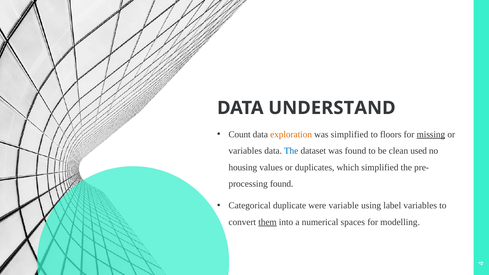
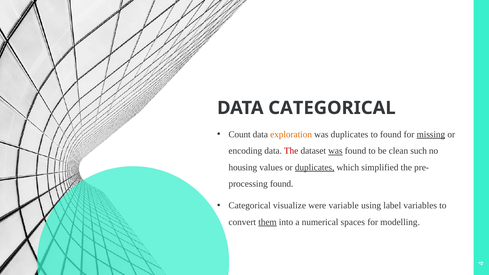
DATA UNDERSTAND: UNDERSTAND -> CATEGORICAL (332, 108)
was simplified: simplified -> duplicates (350, 134)
to floors: floors -> found (391, 134)
variables: variables -> encoding (245, 151)
The colour: blue -> red (291, 151)
was underline: none -> present (335, 151)
used: used -> such (419, 151)
duplicates underline: none -> present (315, 167)
duplicate: duplicate -> visualize (290, 206)
